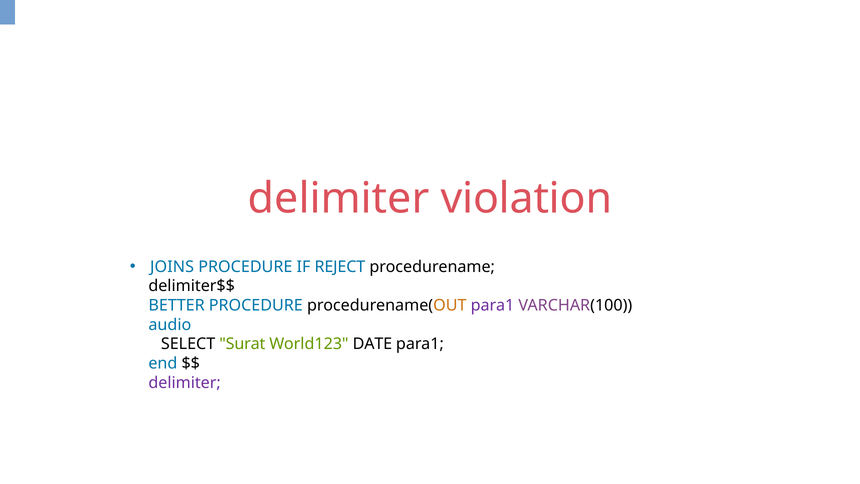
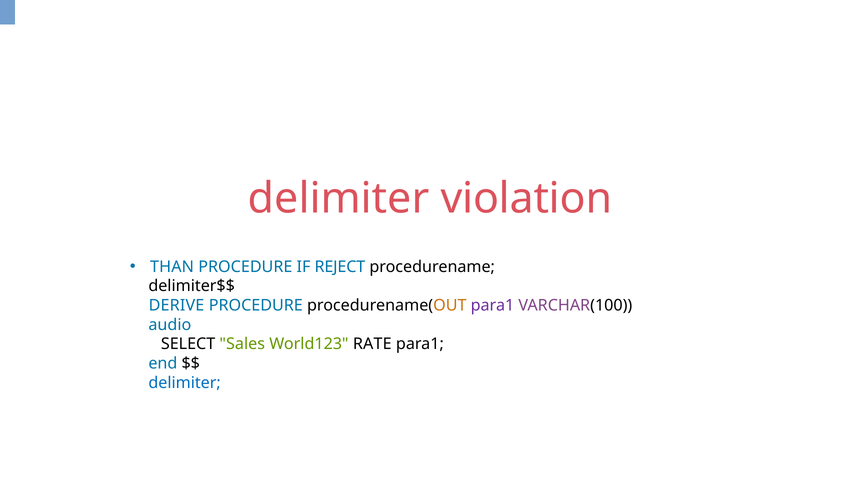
JOINS: JOINS -> THAN (172, 267)
BETTER: BETTER -> DERIVE (176, 305)
Surat: Surat -> Sales (242, 344)
DATE: DATE -> RATE (372, 344)
delimiter colour: purple -> blue (185, 383)
